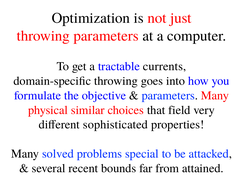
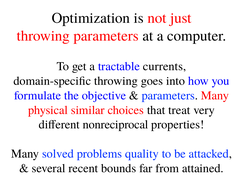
field: field -> treat (179, 110)
sophisticated: sophisticated -> nonreciprocal (116, 125)
special: special -> quality (142, 154)
